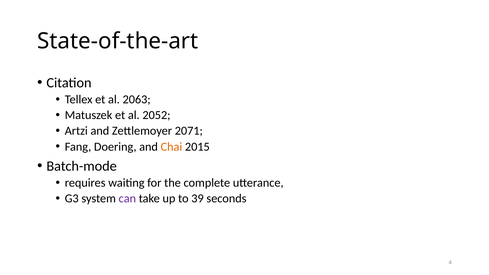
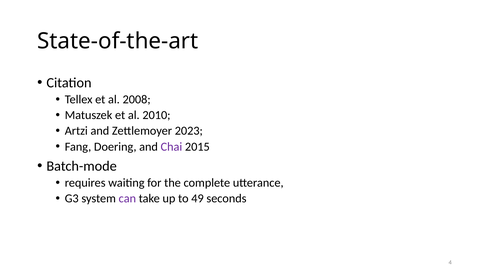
2063: 2063 -> 2008 (137, 100)
2052: 2052 -> 2010 (156, 115)
2071: 2071 -> 2023 (189, 131)
Chai colour: orange -> purple (171, 147)
39: 39 -> 49 (198, 199)
